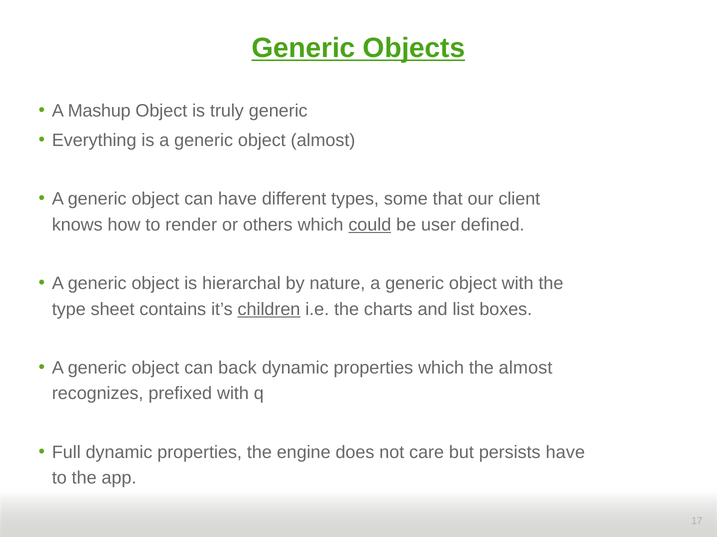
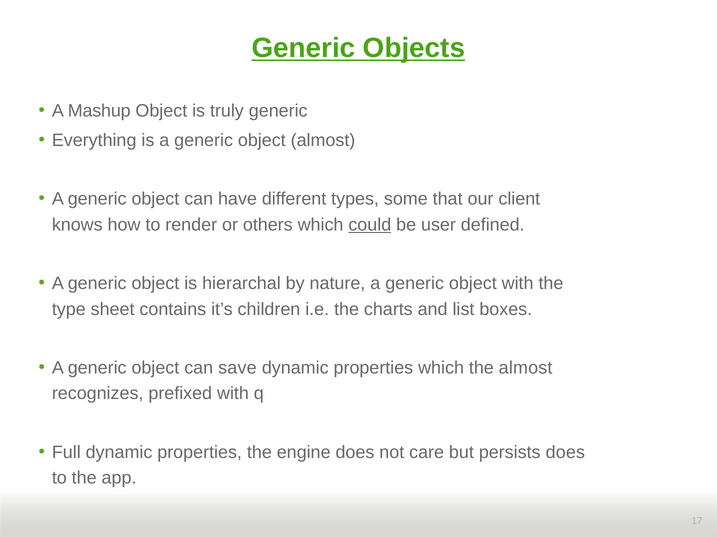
children underline: present -> none (269, 310)
back: back -> save (237, 368)
persists have: have -> does (565, 453)
